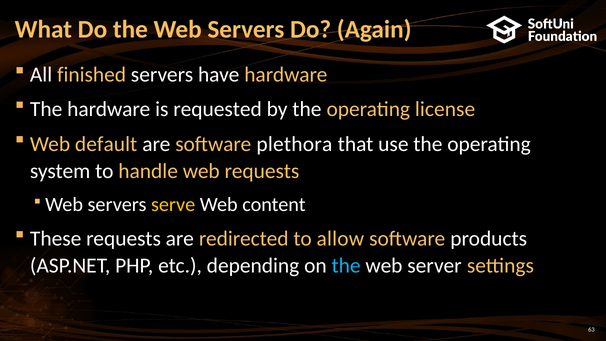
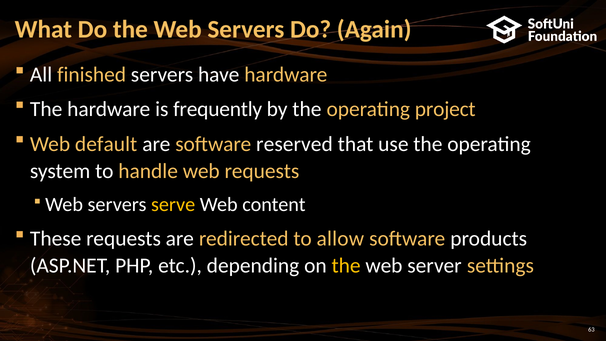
requested: requested -> frequently (218, 109)
license: license -> project (445, 109)
plethora: plethora -> reserved (294, 144)
the colour: light blue -> yellow (346, 266)
